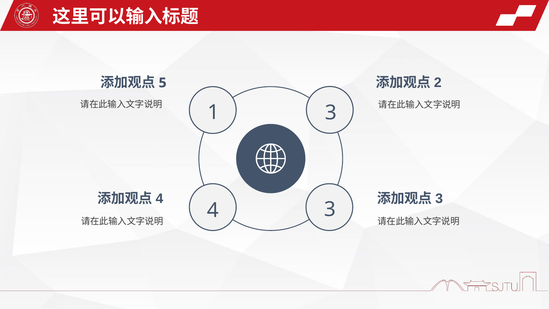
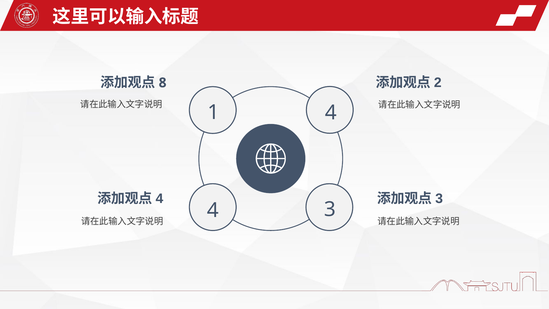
5: 5 -> 8 (163, 83)
1 3: 3 -> 4 (331, 113)
